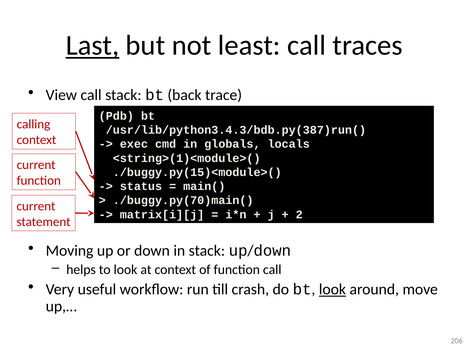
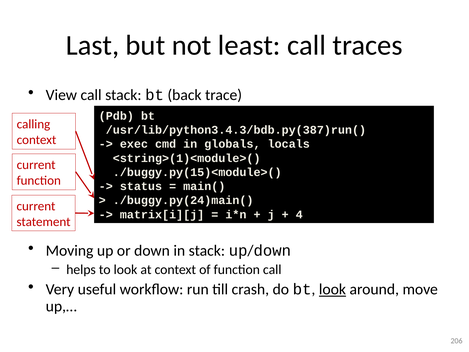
Last underline: present -> none (93, 45)
./buggy.py(70)main(: ./buggy.py(70)main( -> ./buggy.py(24)main( (183, 200)
2: 2 -> 4 (299, 214)
